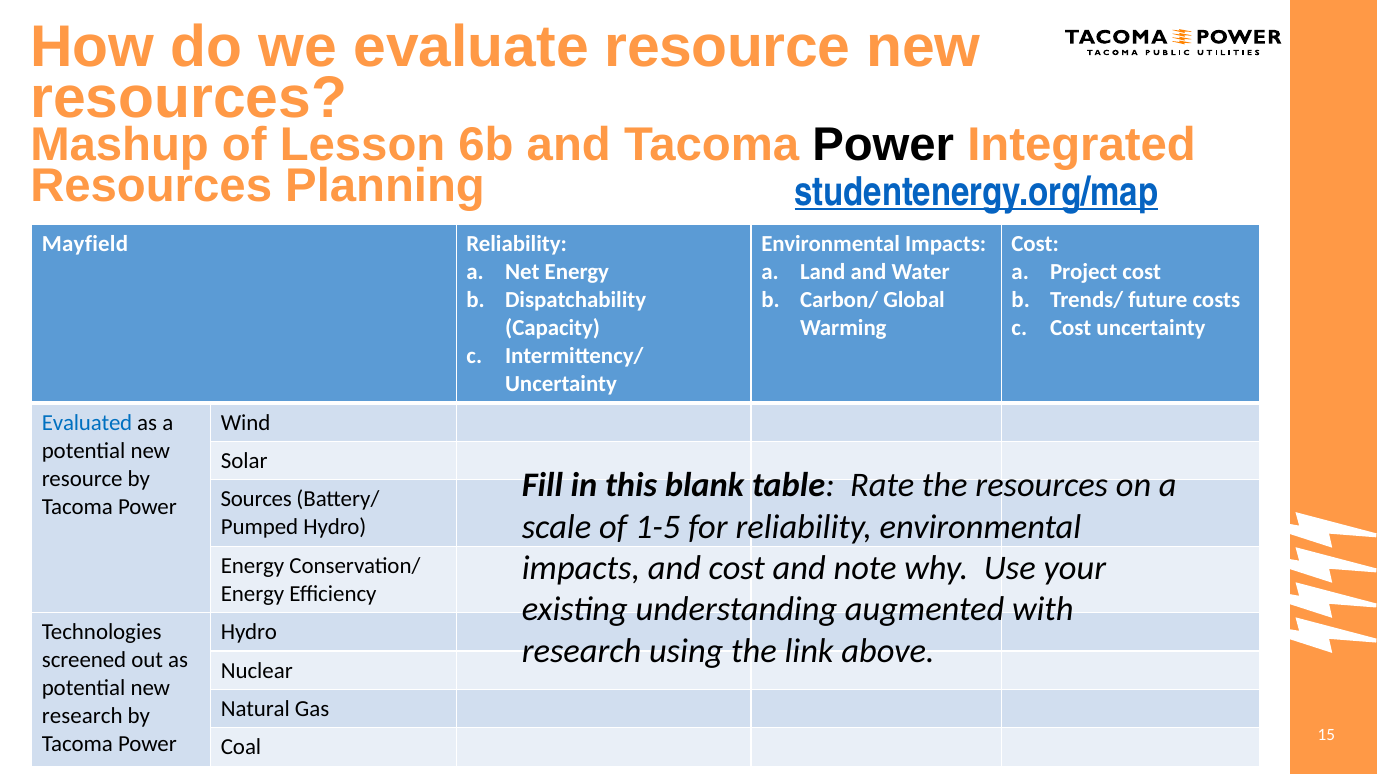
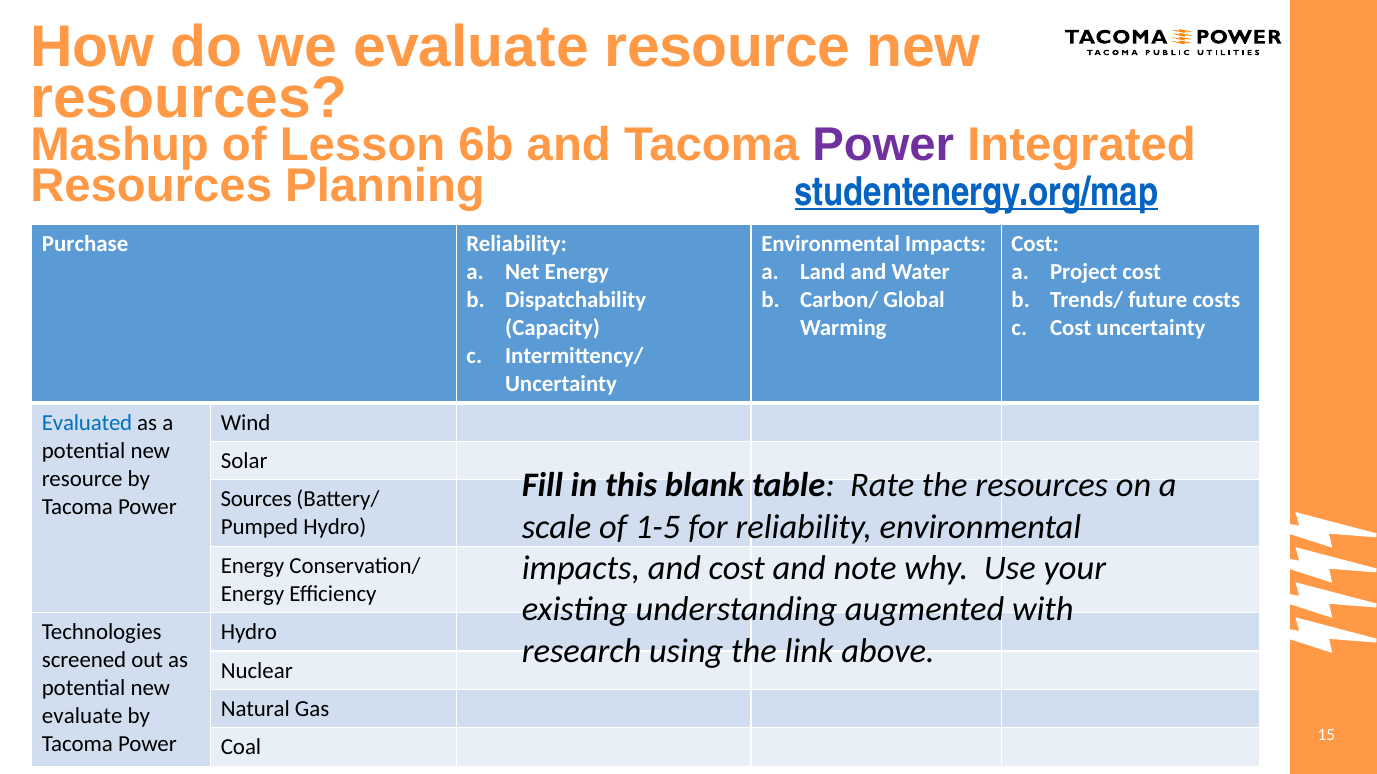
Power colour: black -> purple (883, 145)
Mayfield: Mayfield -> Purchase (85, 244)
research: research -> evaluate (82, 717)
